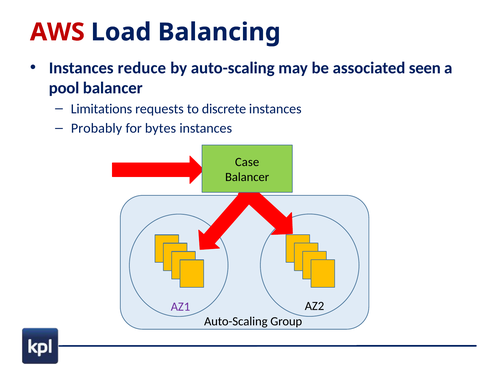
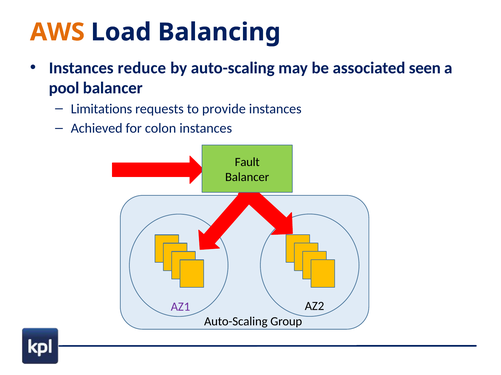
AWS colour: red -> orange (57, 32)
discrete: discrete -> provide (224, 109)
Probably: Probably -> Achieved (97, 128)
bytes: bytes -> colon (161, 128)
Case: Case -> Fault (247, 162)
